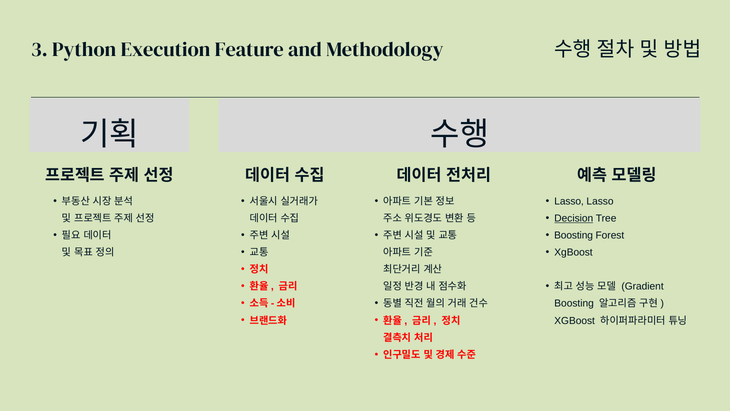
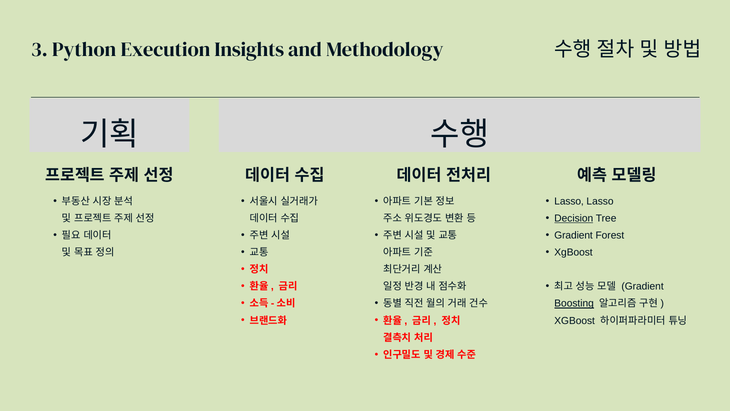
Feature: Feature -> Insights (249, 50)
Boosting: Boosting -> Gradient (574, 235)
Boosting underline: none -> present (574, 303)
